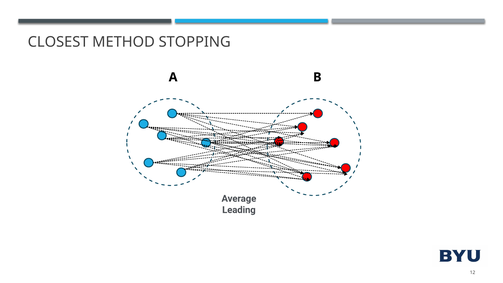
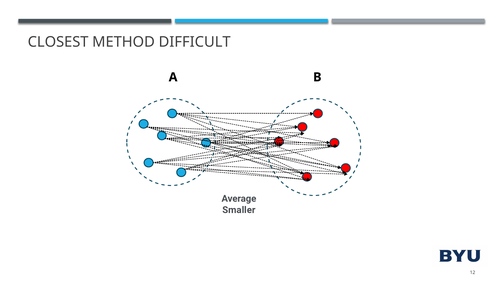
STOPPING: STOPPING -> DIFFICULT (195, 42)
Leading: Leading -> Smaller (239, 210)
